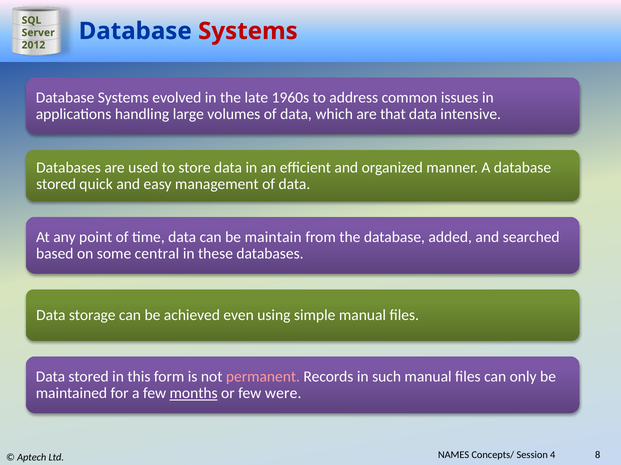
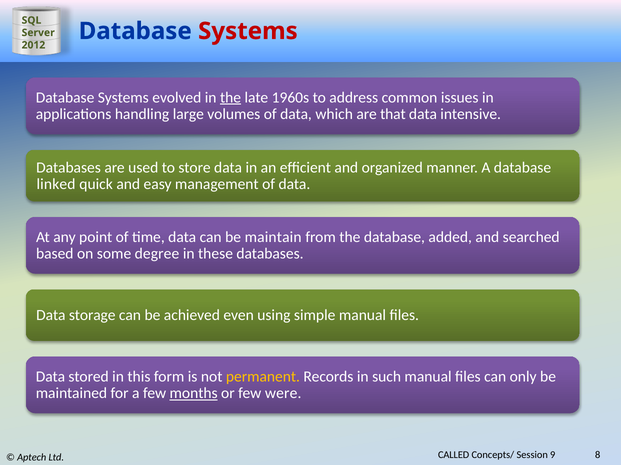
the underline: none -> present (231, 98)
stored: stored -> linked (56, 184)
central: central -> degree (157, 254)
permanent colour: pink -> yellow (263, 377)
NAMES: NAMES -> CALLED (454, 456)
4: 4 -> 9 (553, 456)
